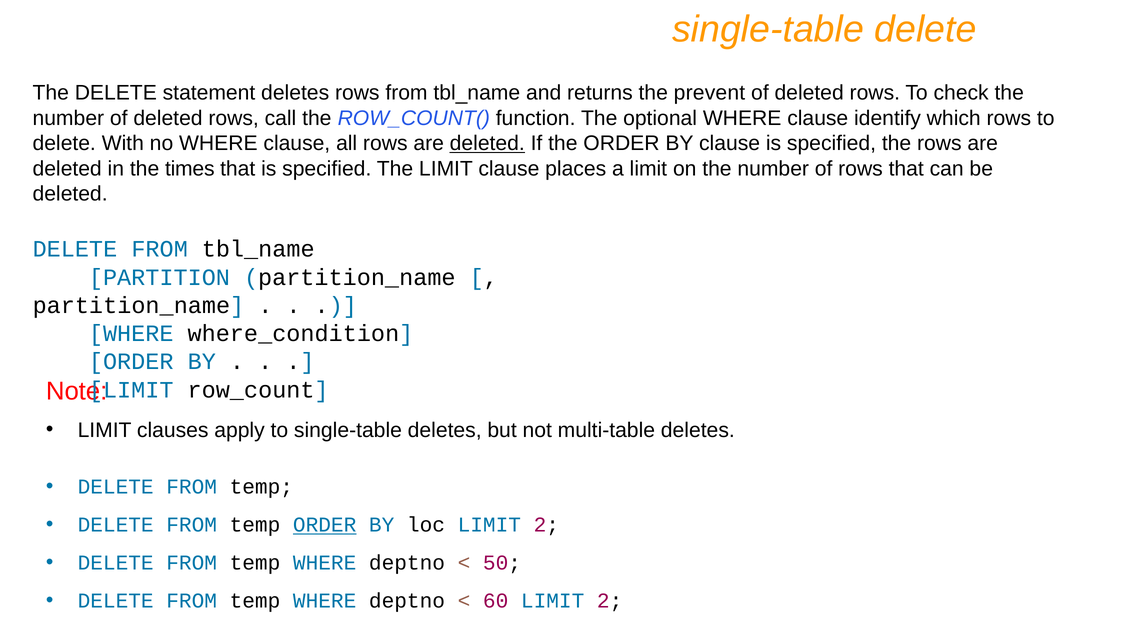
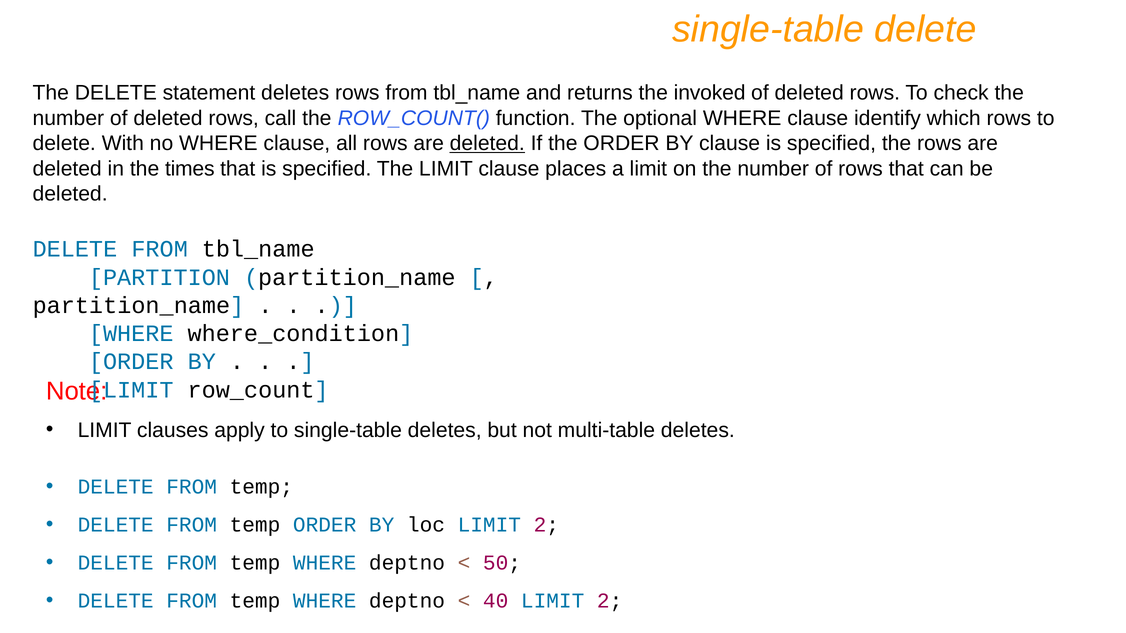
prevent: prevent -> invoked (710, 93)
ORDER underline: present -> none (325, 525)
60: 60 -> 40 (496, 601)
